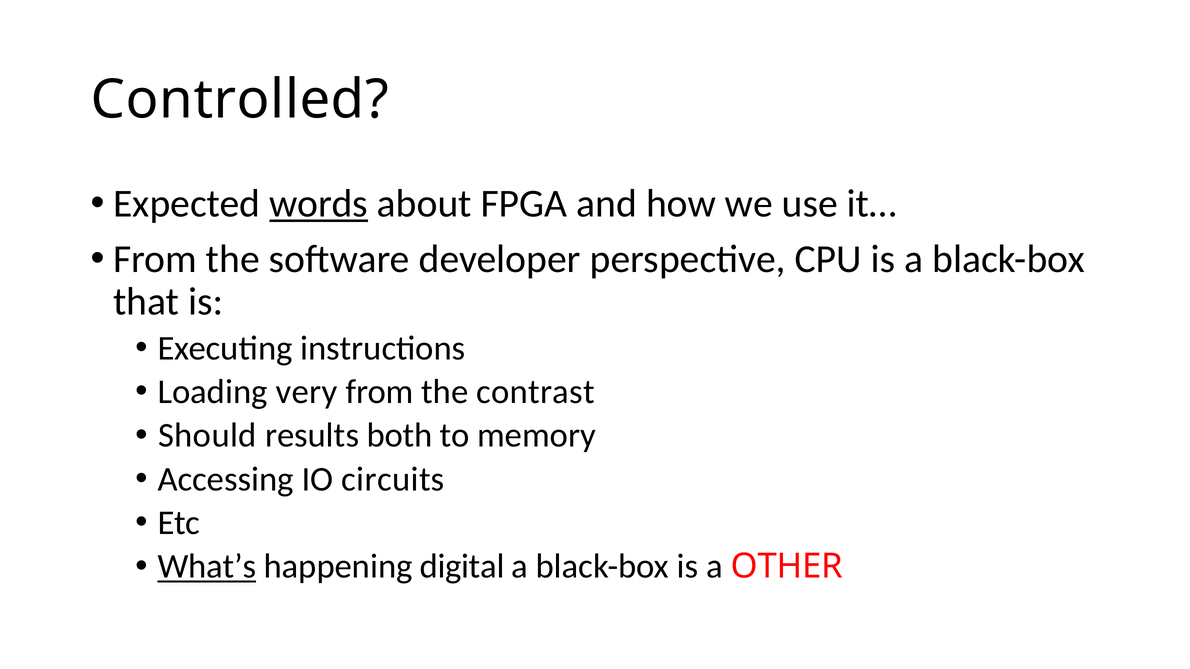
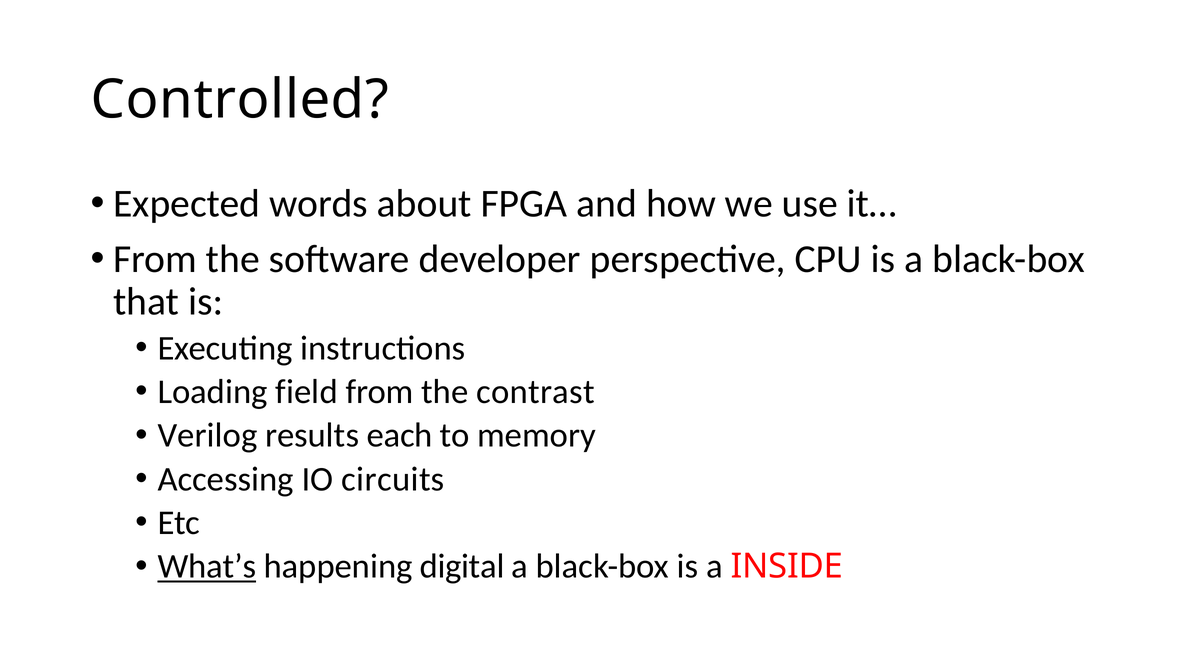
words underline: present -> none (319, 204)
very: very -> field (307, 392)
Should: Should -> Verilog (208, 436)
both: both -> each (400, 436)
OTHER: OTHER -> INSIDE (787, 567)
